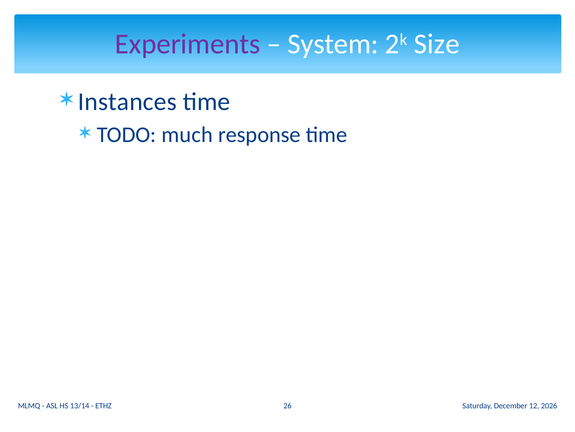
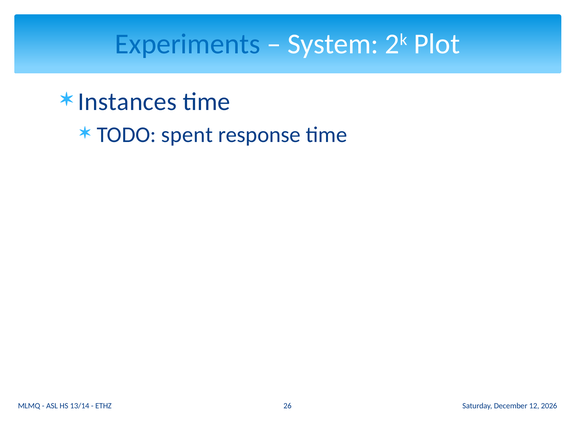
Experiments colour: purple -> blue (188, 44)
Size: Size -> Plot (437, 44)
much: much -> spent (187, 134)
